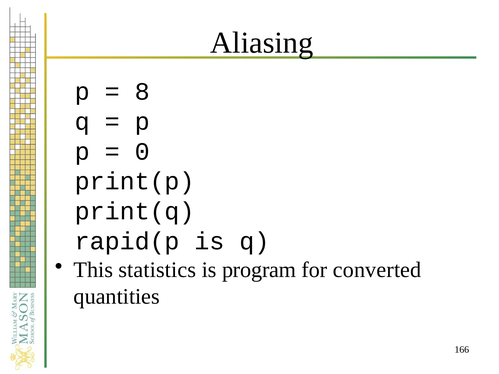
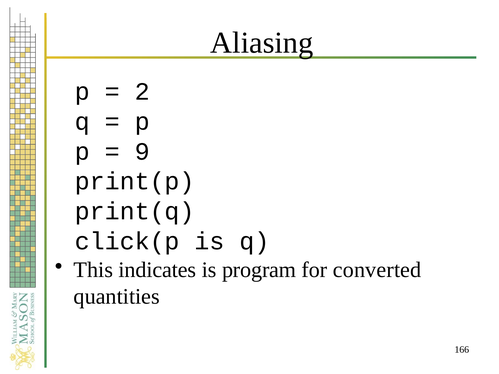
8: 8 -> 2 (142, 92)
0: 0 -> 9 (142, 152)
rapid(p: rapid(p -> click(p (127, 241)
statistics: statistics -> indicates (157, 270)
